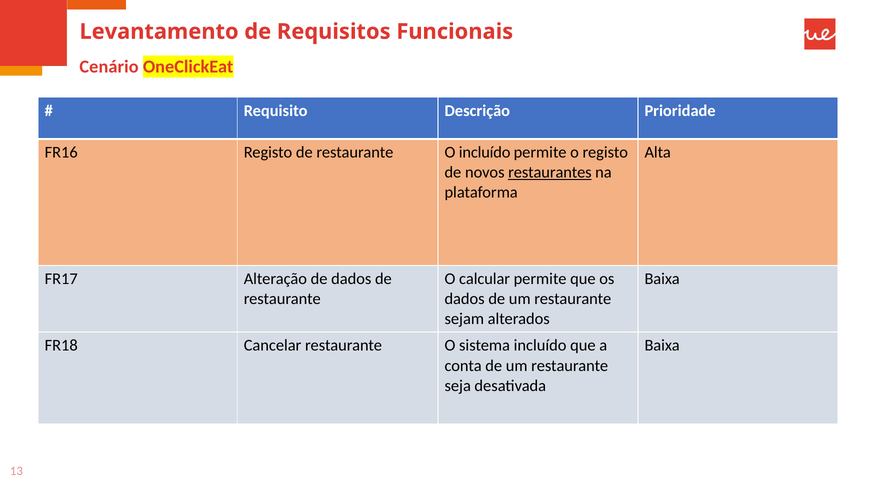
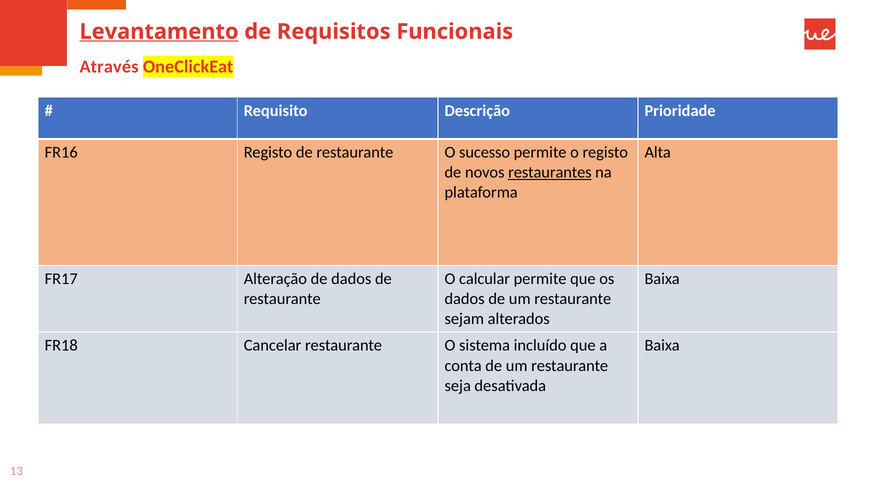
Levantamento underline: none -> present (159, 32)
Cenário: Cenário -> Através (109, 67)
O incluído: incluído -> sucesso (485, 153)
